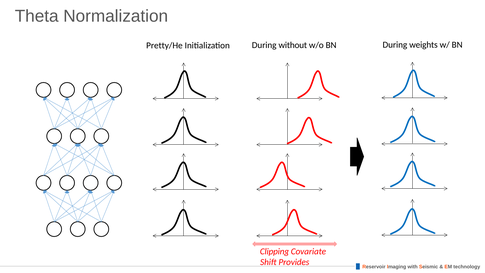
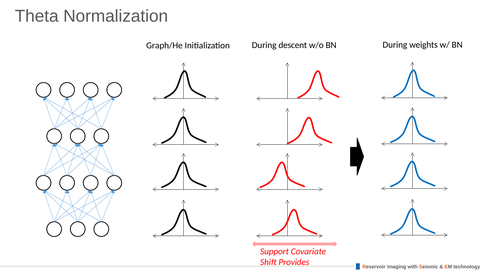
Pretty/He: Pretty/He -> Graph/He (164, 46)
without: without -> descent (293, 45)
Clipping: Clipping -> Support (274, 251)
